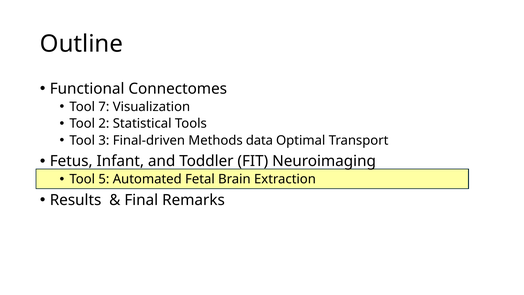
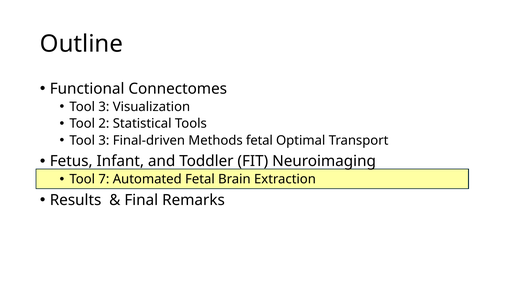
7: 7 -> 3 (104, 107)
Methods data: data -> fetal (259, 140)
5: 5 -> 7 (104, 179)
